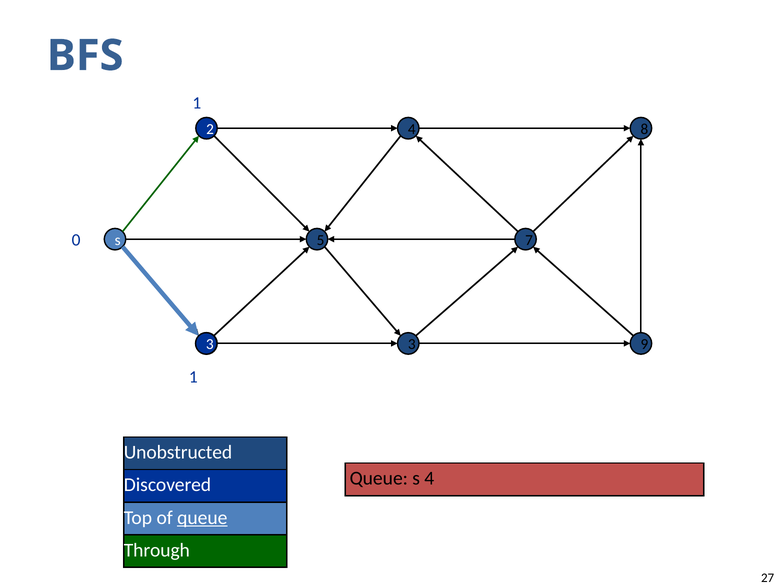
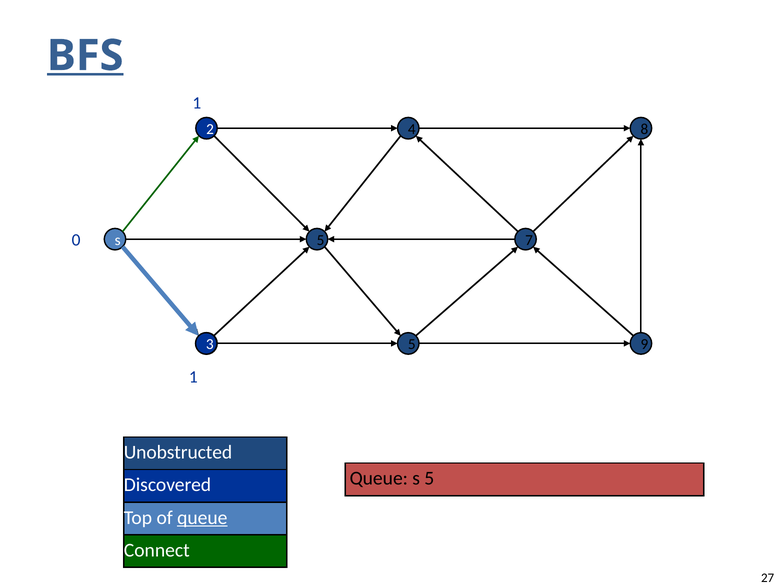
BFS underline: none -> present (85, 56)
3: 3 -> 5 (412, 344)
s 4: 4 -> 5 (429, 478)
Through: Through -> Connect (157, 550)
